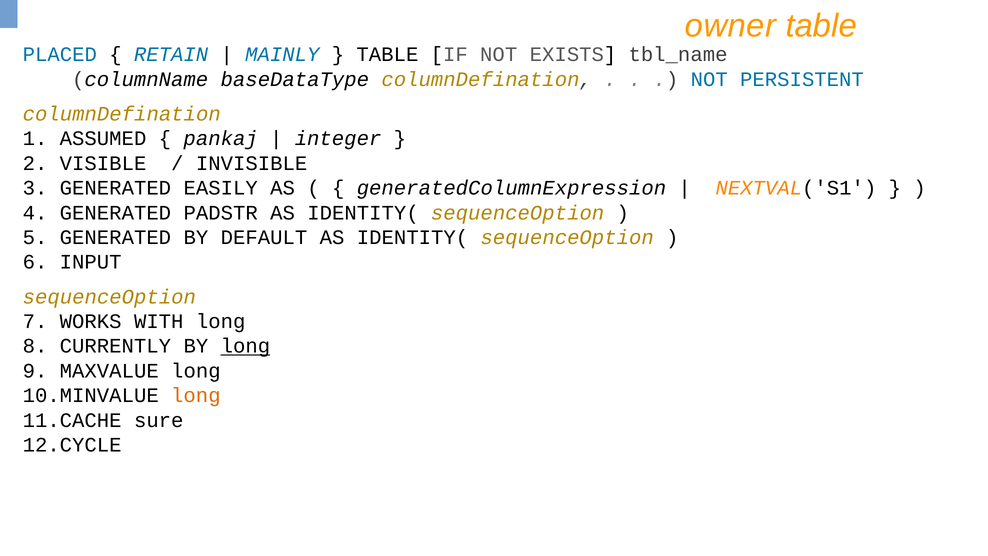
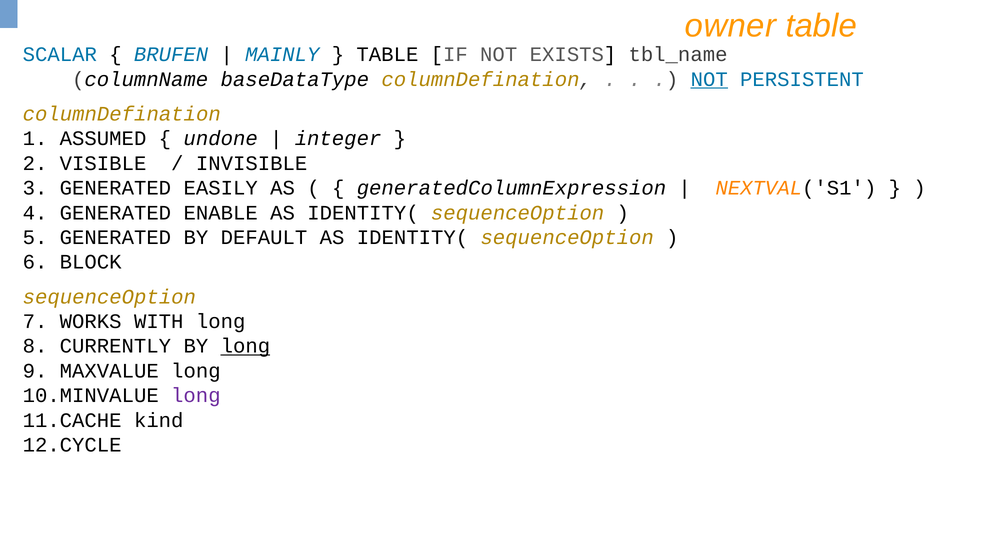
PLACED: PLACED -> SCALAR (60, 54)
RETAIN: RETAIN -> BRUFEN (171, 54)
NOT underline: none -> present (709, 79)
pankaj: pankaj -> undone (221, 138)
PADSTR: PADSTR -> ENABLE (221, 213)
INPUT: INPUT -> BLOCK (91, 262)
long colour: orange -> purple (196, 395)
sure: sure -> kind (159, 420)
